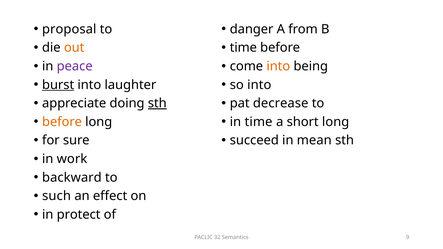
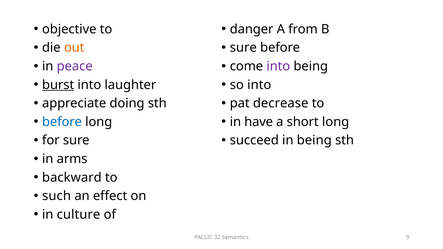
proposal: proposal -> objective (69, 29)
time: time -> sure (243, 48)
into colour: orange -> purple (278, 66)
sth underline: present -> none (157, 103)
before colour: orange -> blue (62, 122)
in time: time -> have (259, 122)
in mean: mean -> being (314, 140)
work: work -> arms (72, 159)
protect: protect -> culture (78, 215)
